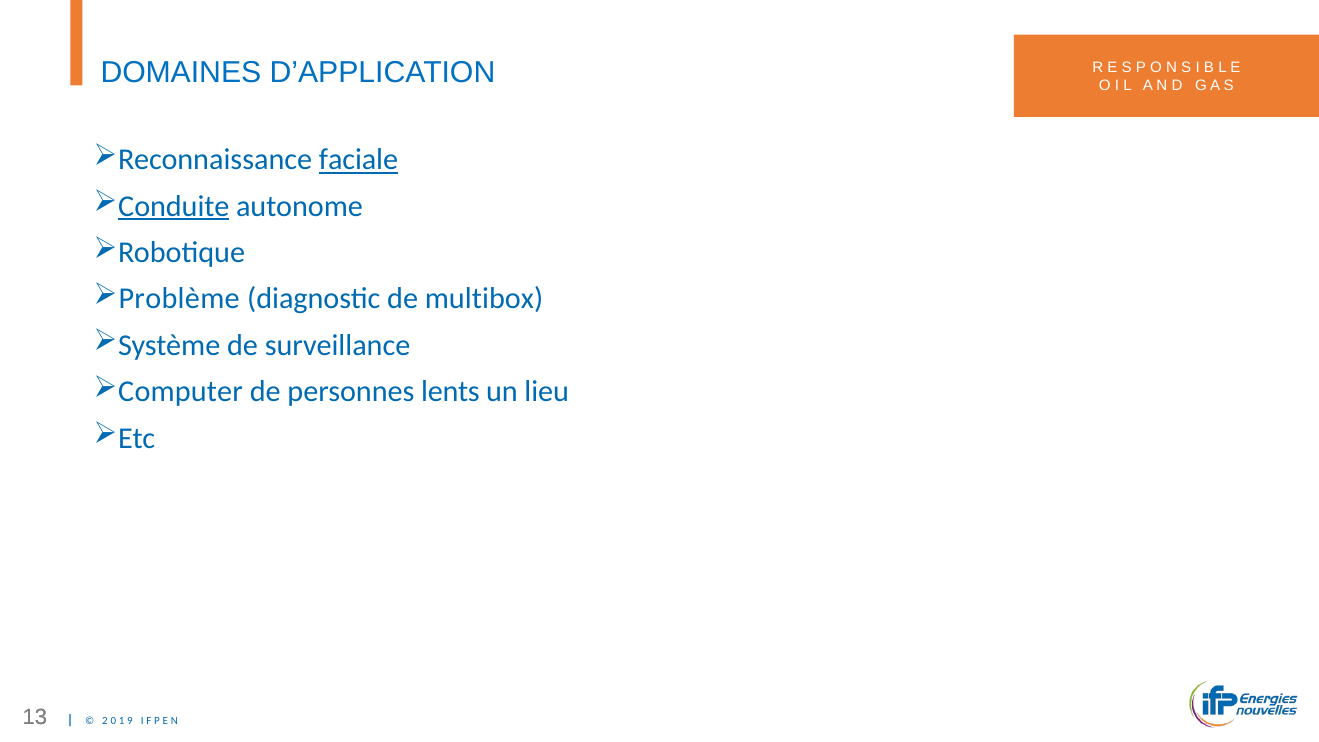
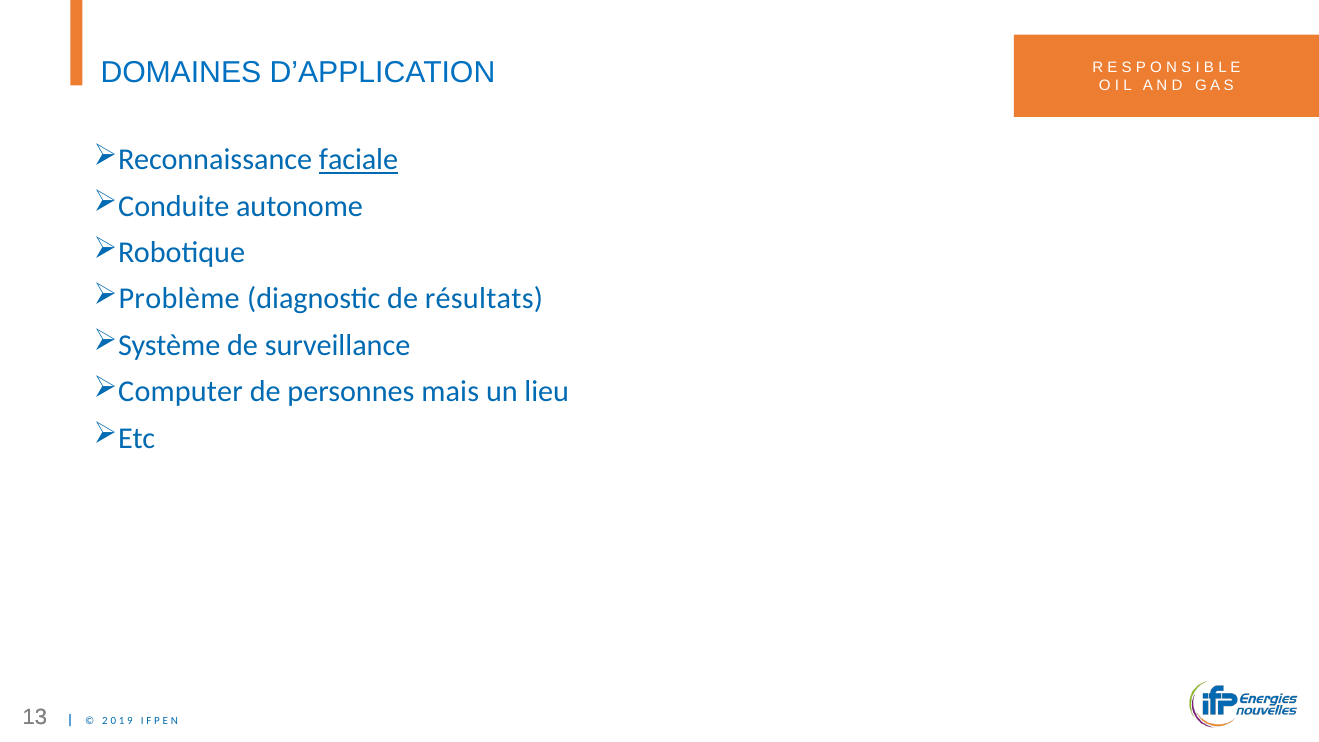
Conduite underline: present -> none (174, 206)
multibox: multibox -> résultats (484, 299)
lents: lents -> mais (450, 392)
